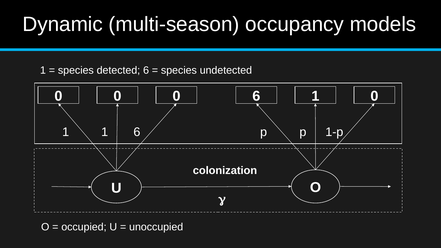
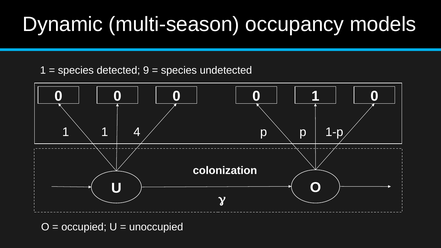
detected 6: 6 -> 9 (146, 70)
0 0 6: 6 -> 0 (256, 96)
1 6: 6 -> 4 (137, 132)
